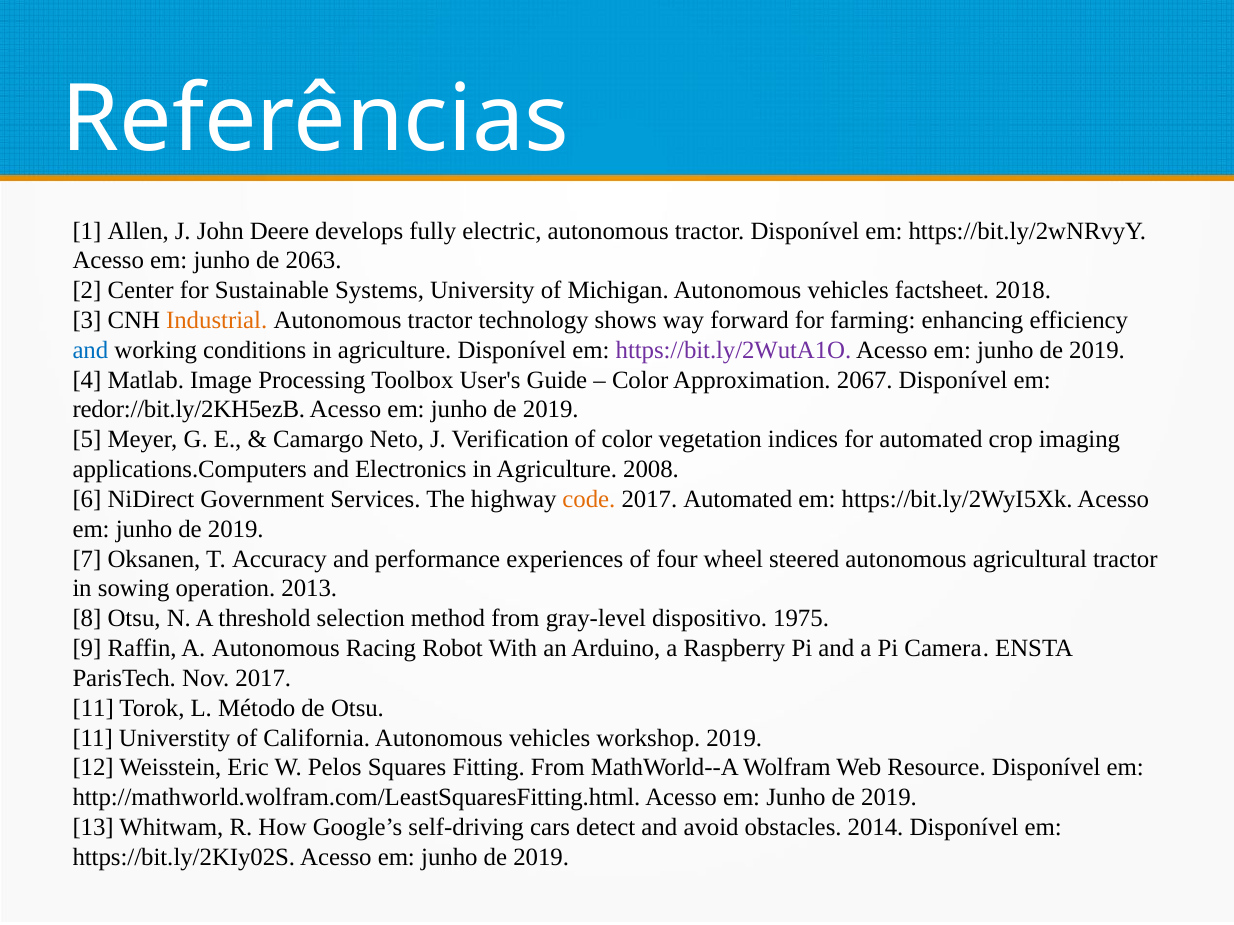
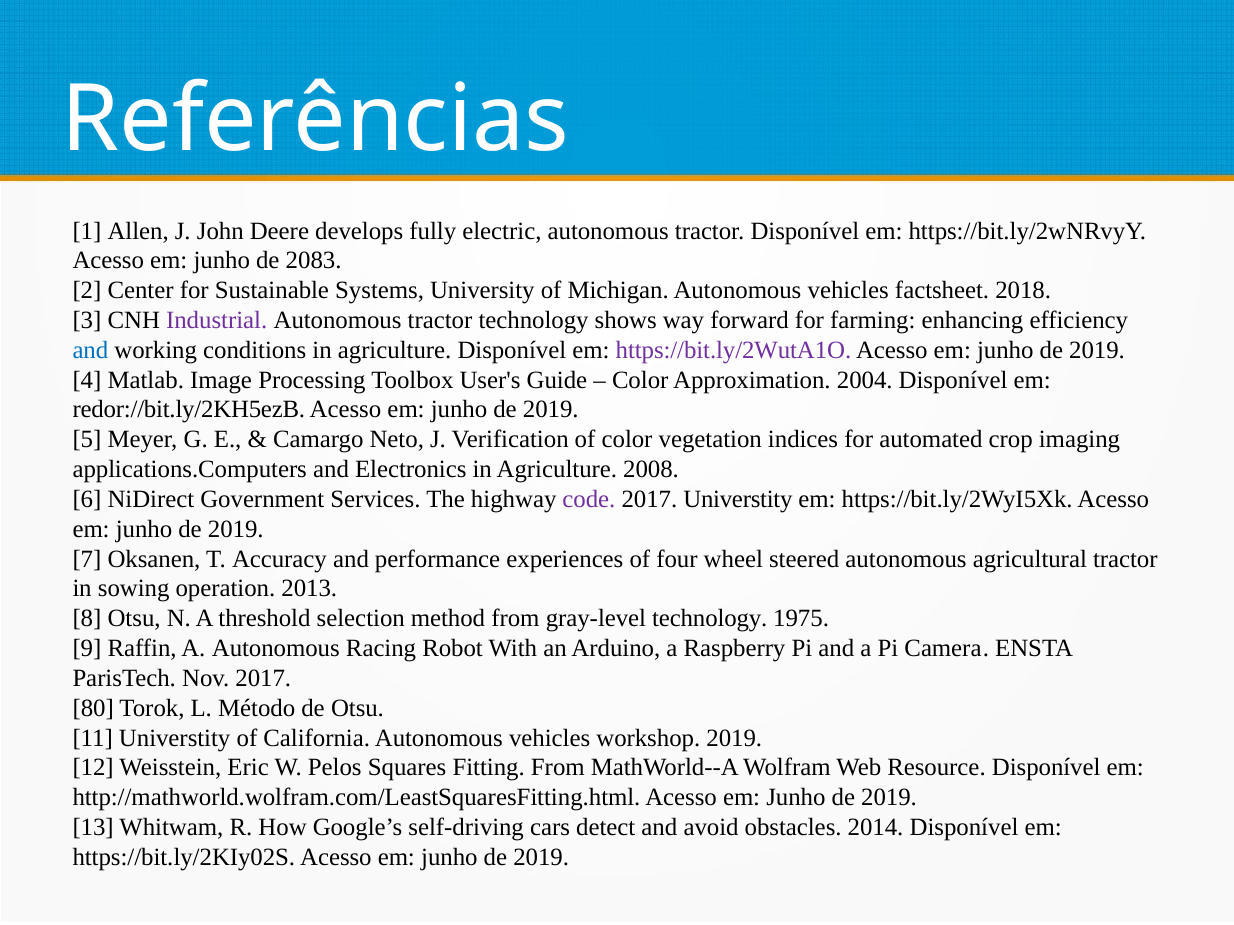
2063: 2063 -> 2083 (314, 261)
Industrial colour: orange -> purple (217, 320)
2067: 2067 -> 2004 (865, 380)
code colour: orange -> purple (589, 499)
2017 Automated: Automated -> Universtity (738, 499)
gray-level dispositivo: dispositivo -> technology (710, 619)
11: 11 -> 80 (93, 708)
